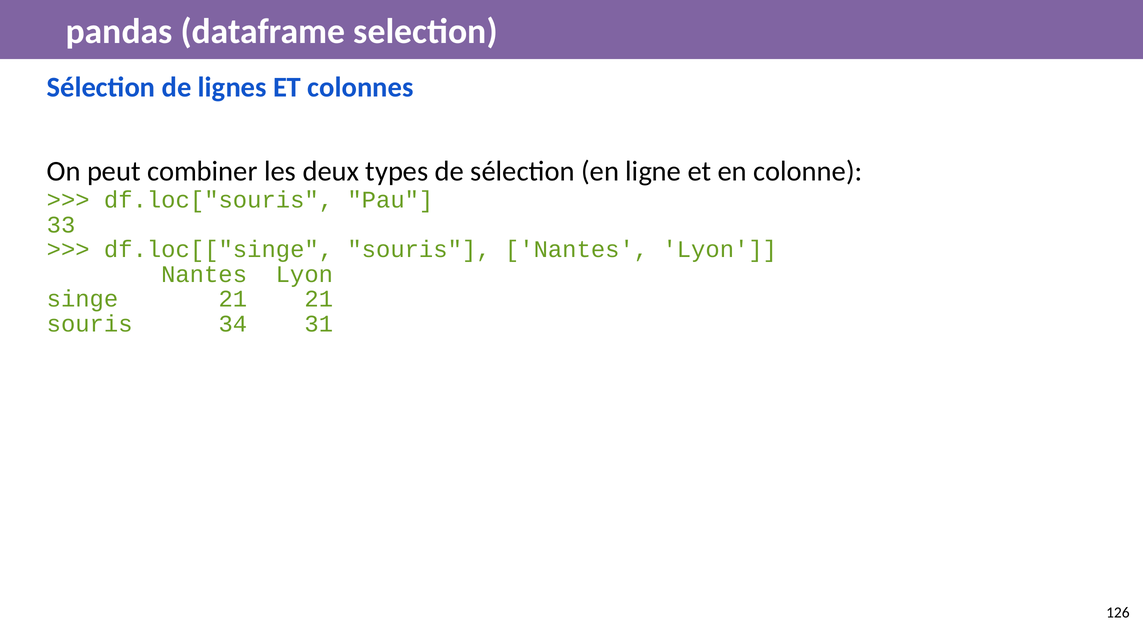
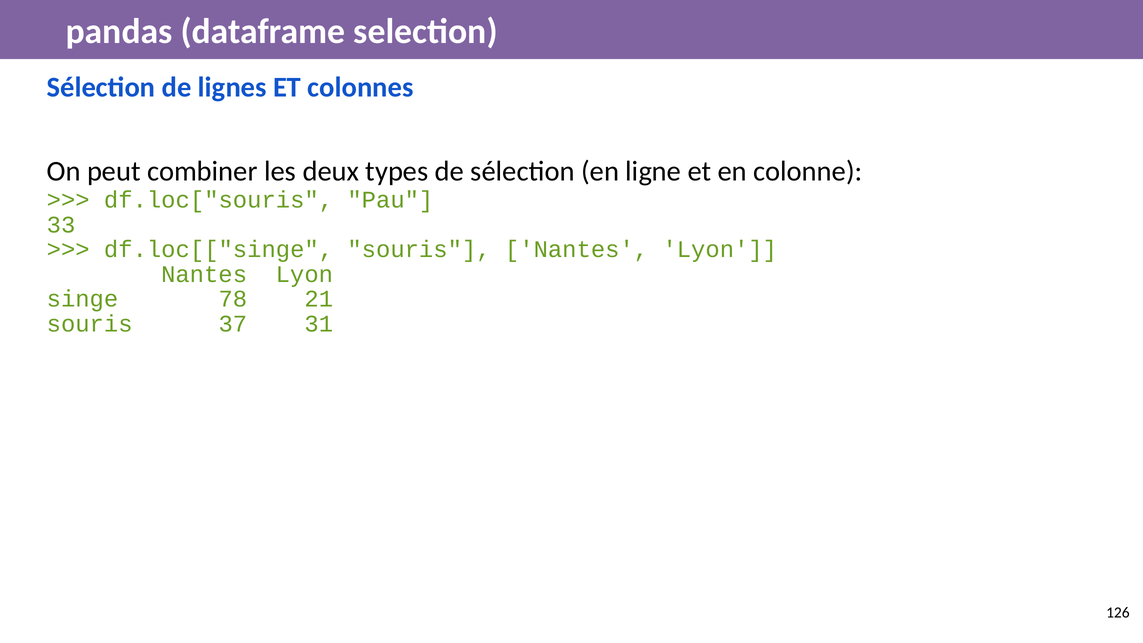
singe 21: 21 -> 78 (233, 299)
34: 34 -> 37 (233, 324)
